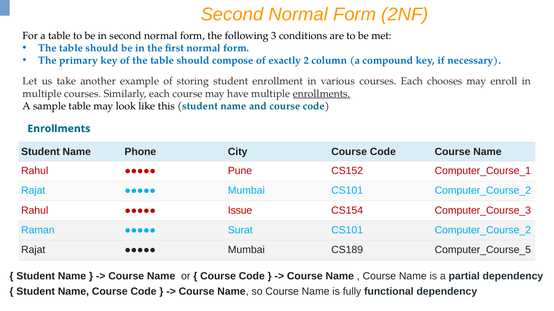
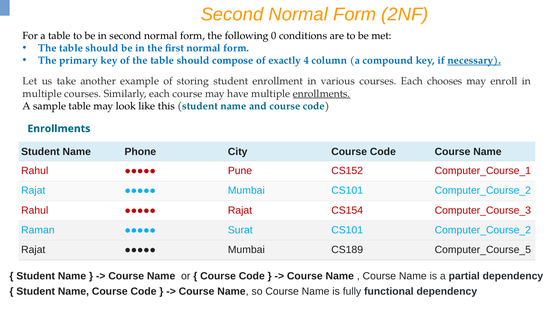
3: 3 -> 0 (274, 36)
2: 2 -> 4 (306, 61)
necessary underline: none -> present (474, 61)
Issue: Issue -> Rajat (240, 211)
